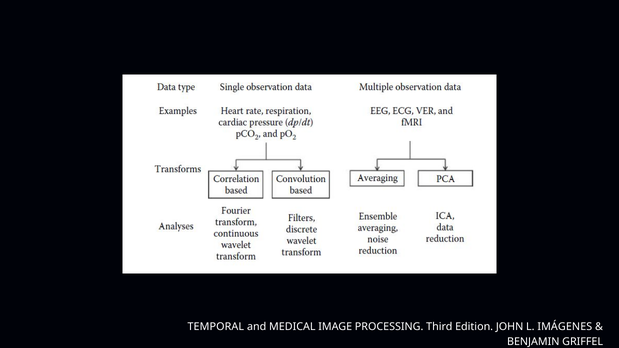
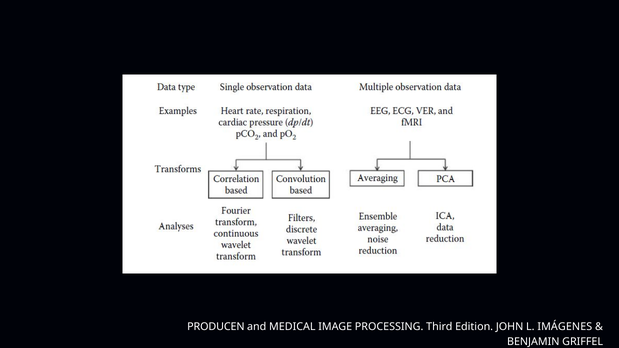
TEMPORAL: TEMPORAL -> PRODUCEN (216, 327)
